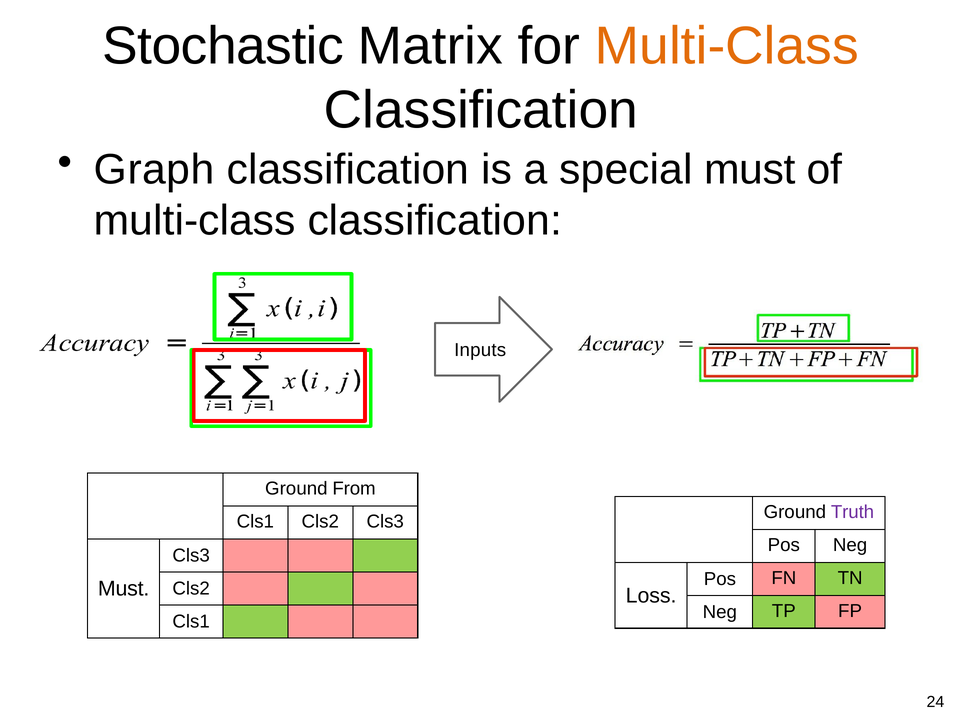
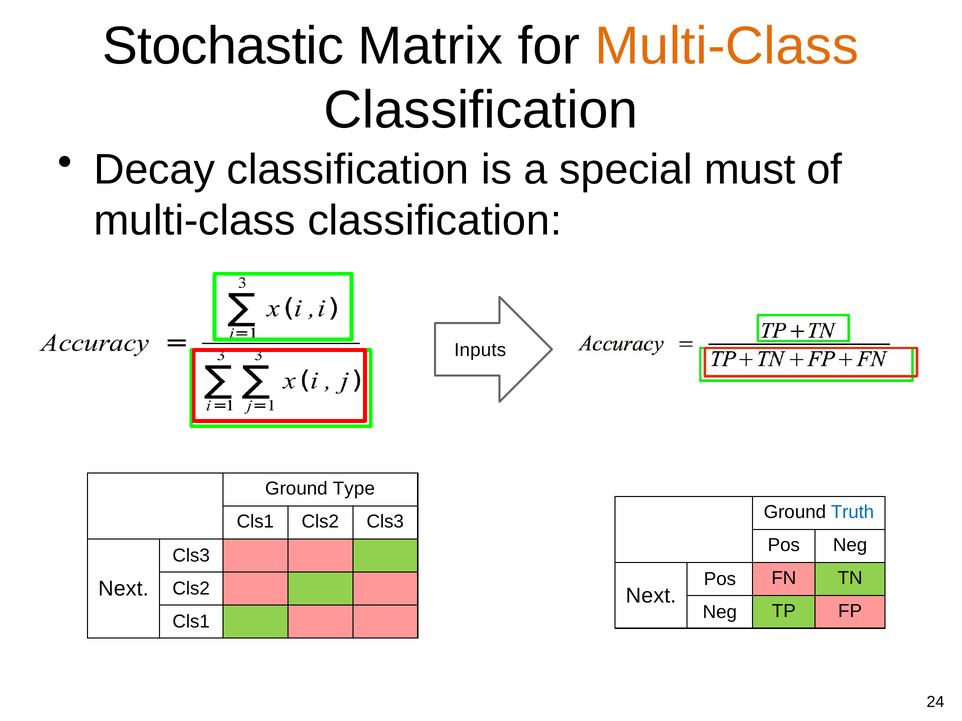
Graph: Graph -> Decay (154, 170)
From: From -> Type (354, 489)
Truth colour: purple -> blue (853, 512)
Must: Must -> Next (123, 589)
Loss: Loss -> Next (651, 596)
